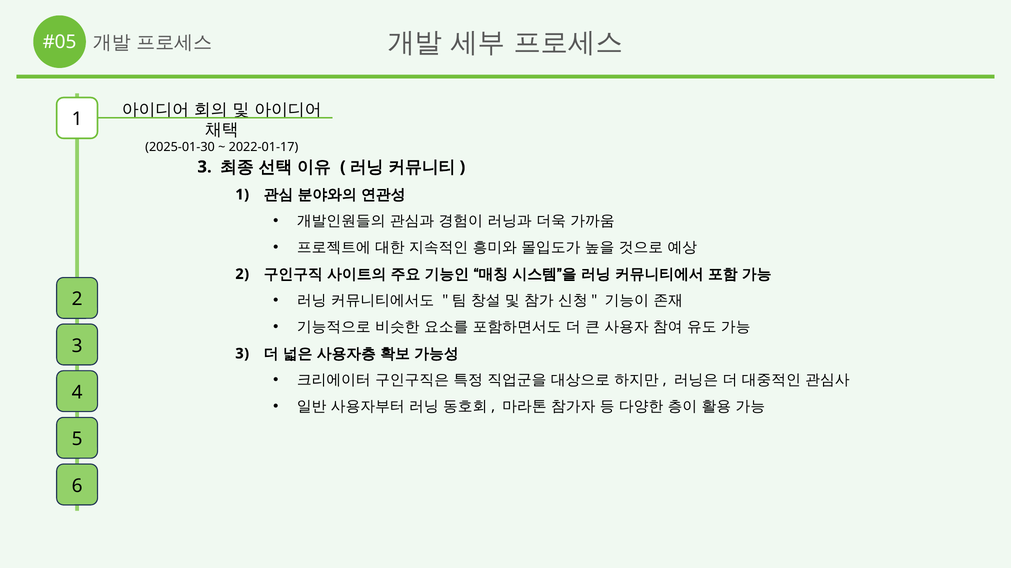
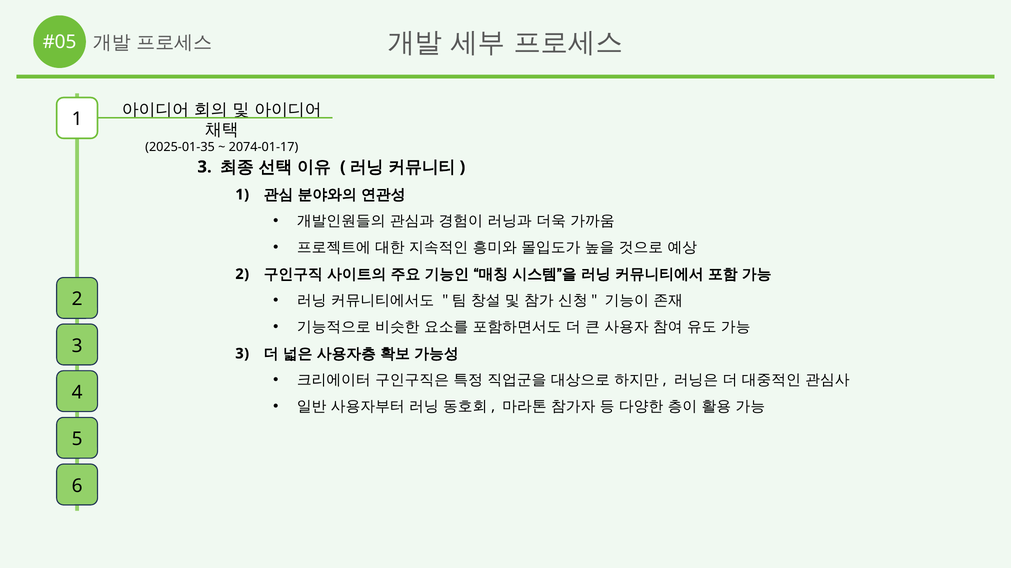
2025-01-30: 2025-01-30 -> 2025-01-35 (180, 147)
2022-01-17: 2022-01-17 -> 2074-01-17 (264, 147)
